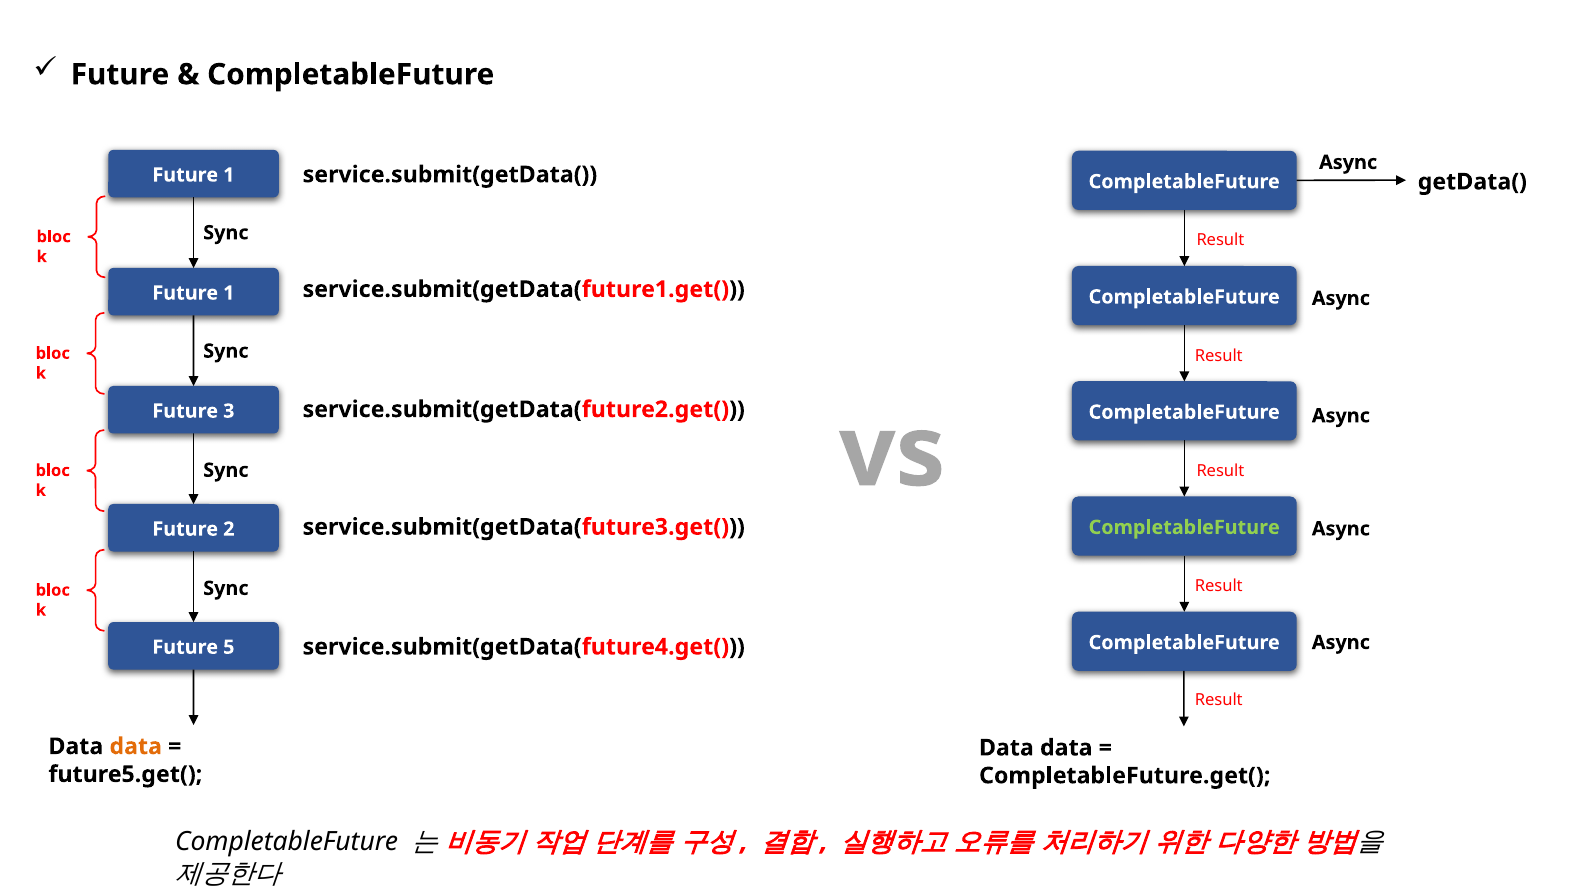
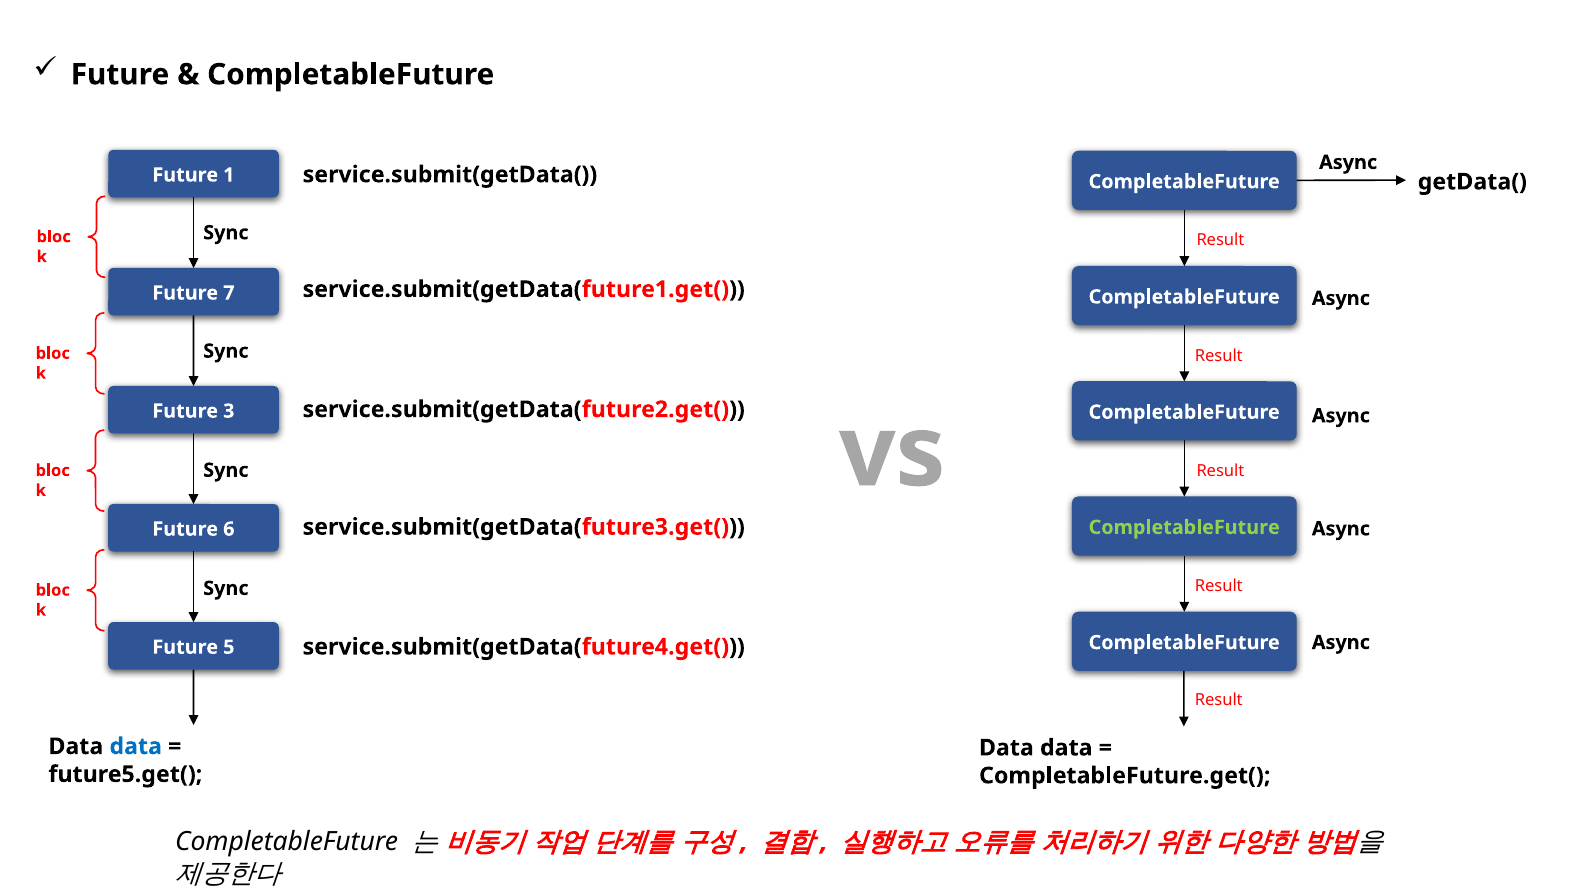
1: 1 -> 7 (229, 293)
2: 2 -> 6 (229, 529)
data colour: orange -> blue (136, 746)
